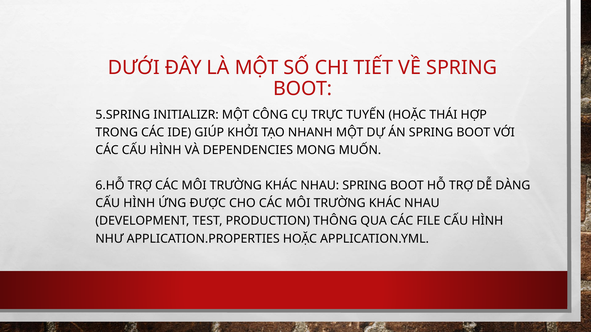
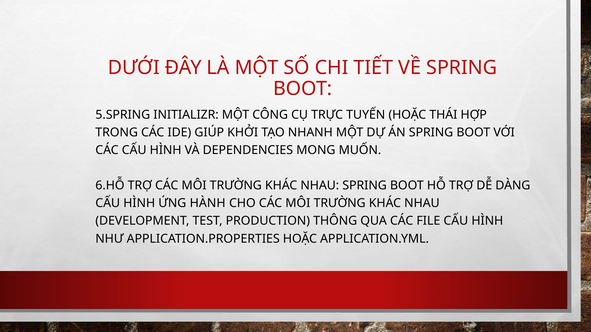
ĐƯỢC: ĐƯỢC -> HÀNH (208, 203)
